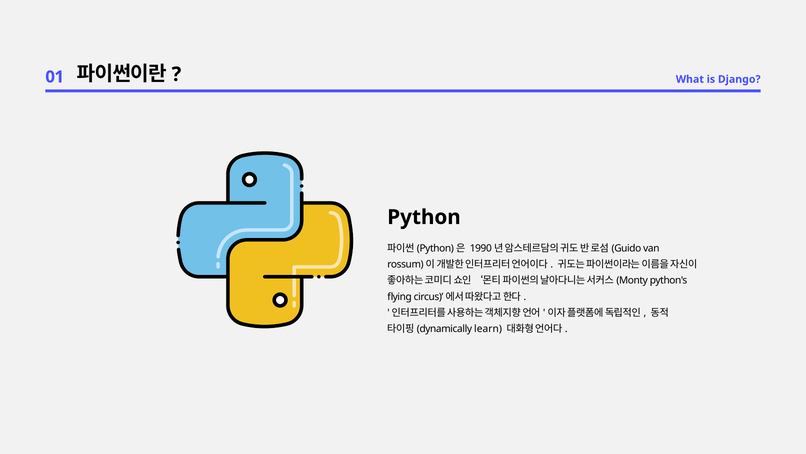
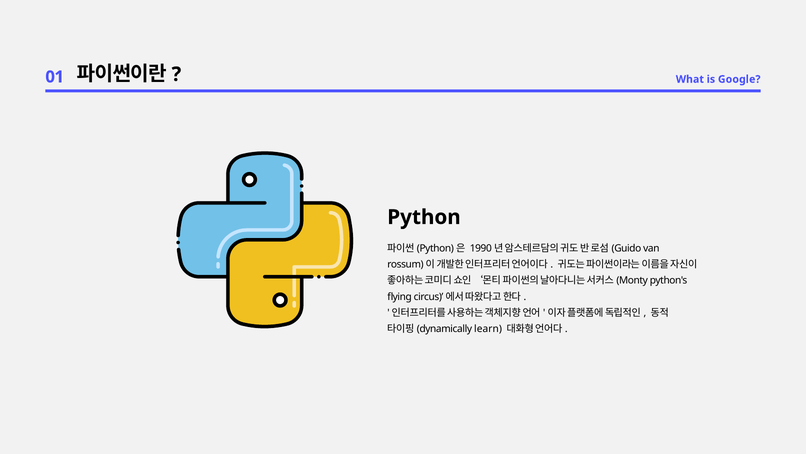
Django: Django -> Google (739, 79)
